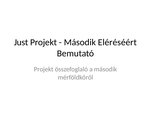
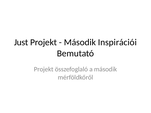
Eléréséért: Eléréséért -> Inspirációi (117, 42)
